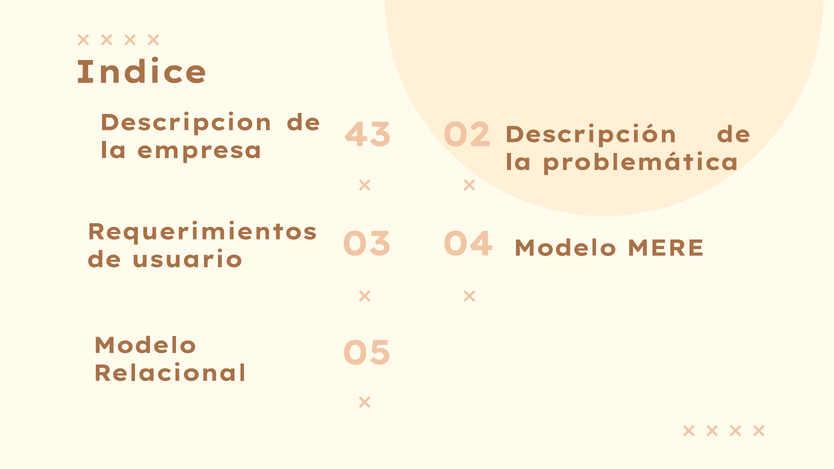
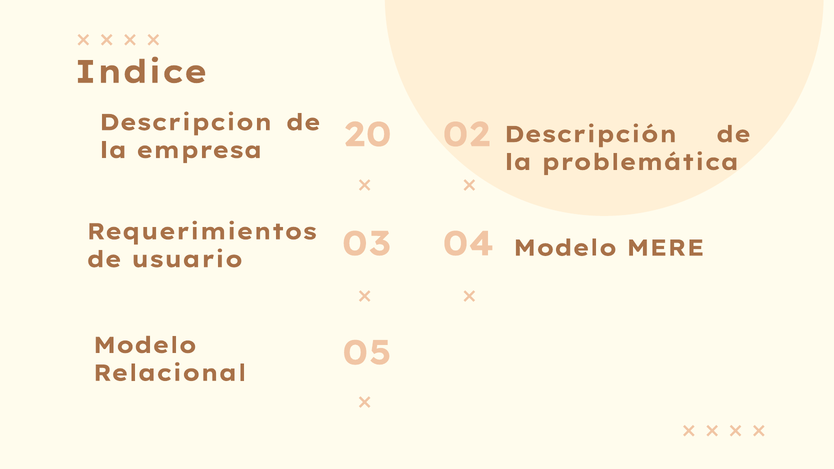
43: 43 -> 20 (368, 135)
